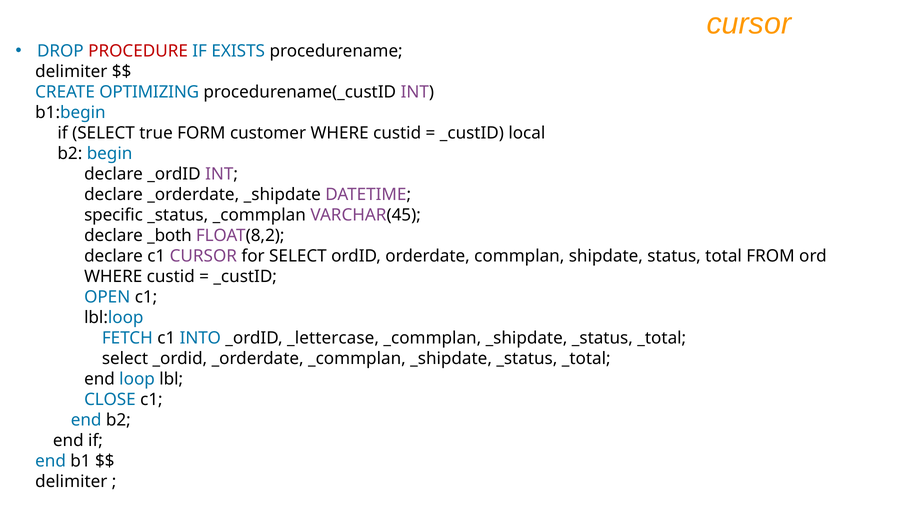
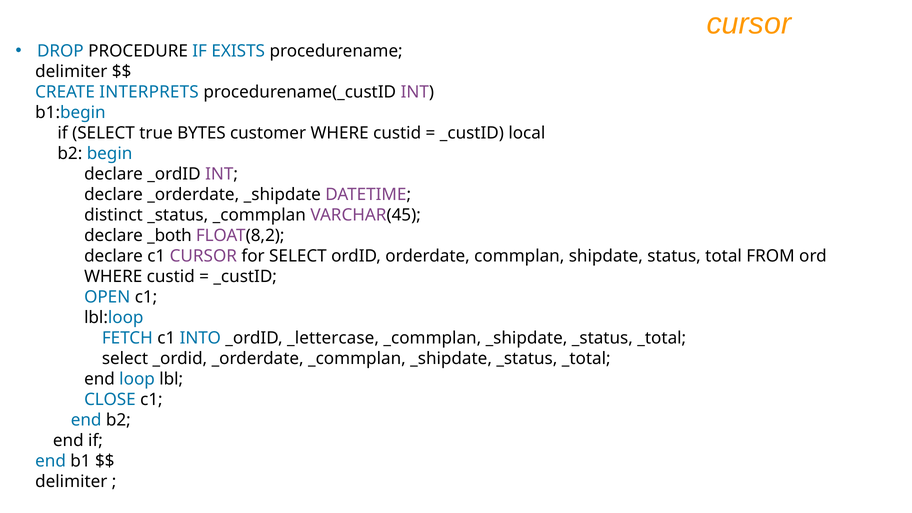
PROCEDURE colour: red -> black (138, 51)
OPTIMIZING: OPTIMIZING -> INTERPRETS (149, 92)
FORM: FORM -> BYTES (201, 133)
specific: specific -> distinct (113, 215)
